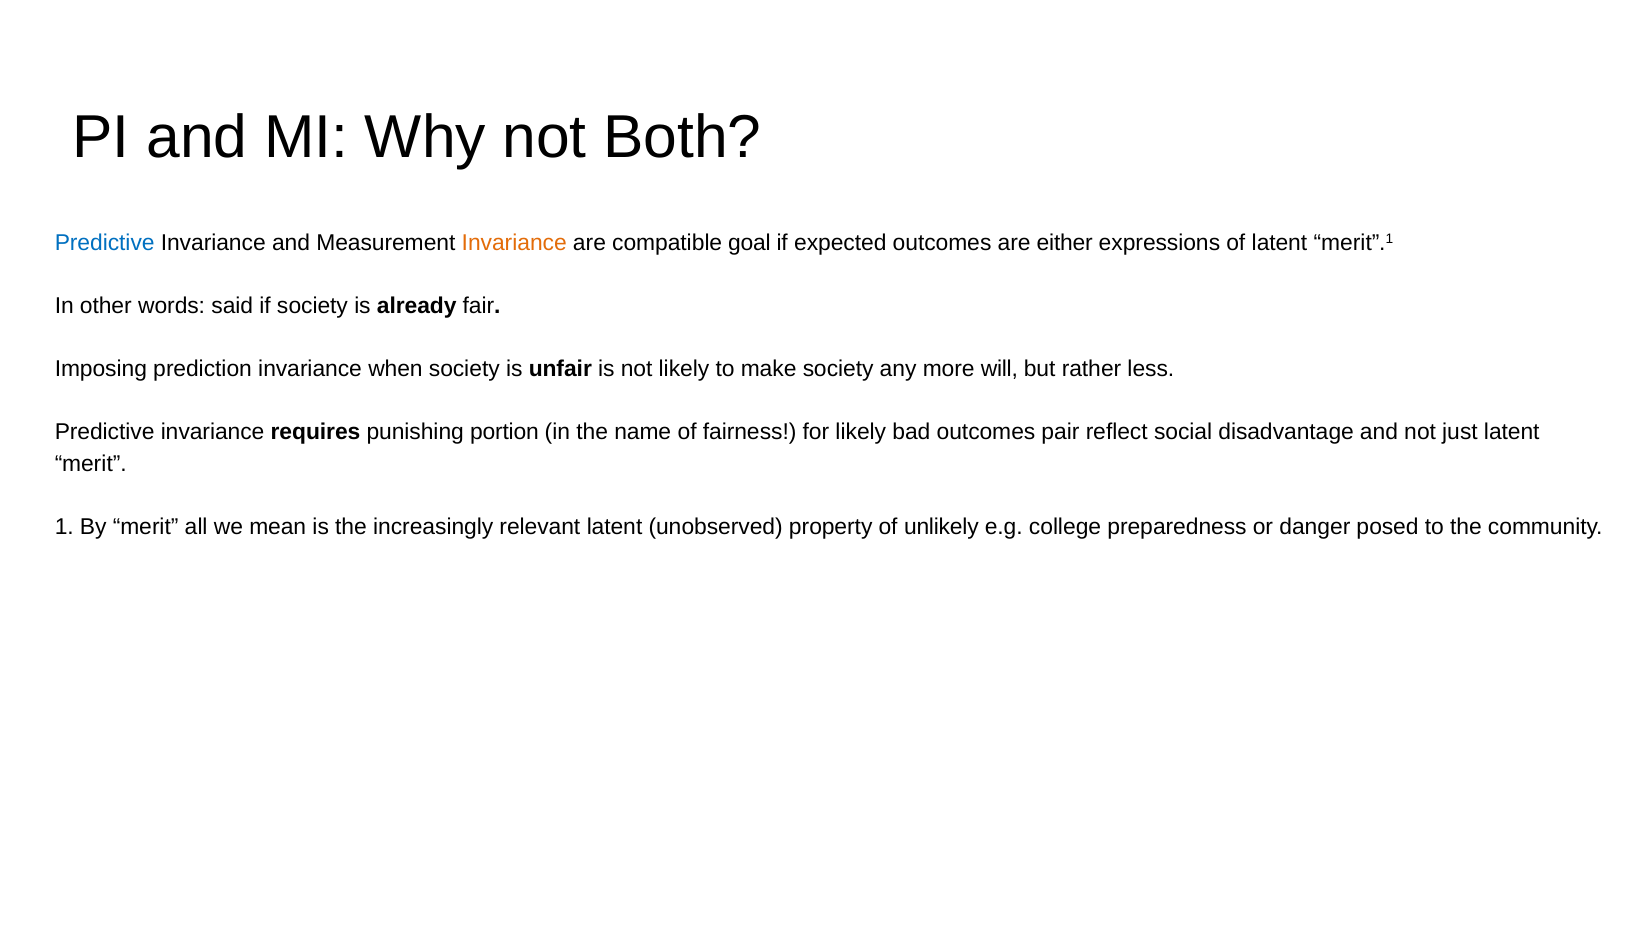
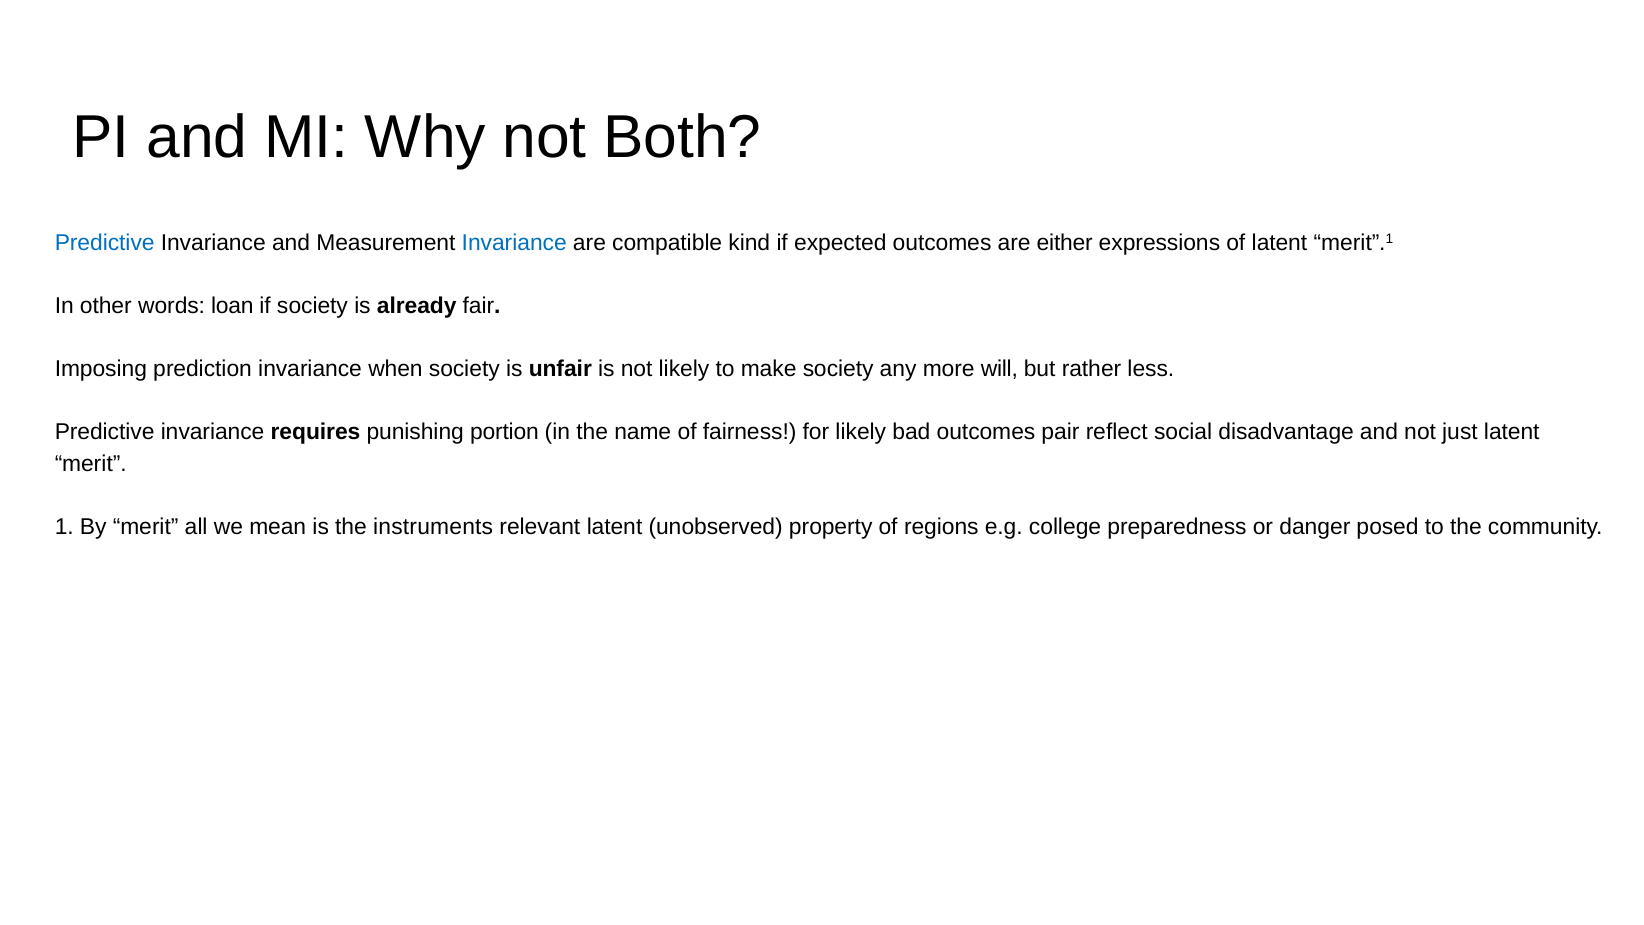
Invariance colour: orange -> blue (514, 243)
goal: goal -> kind (749, 243)
said: said -> loan (232, 306)
increasingly: increasingly -> instruments (433, 527)
unlikely: unlikely -> regions (941, 527)
